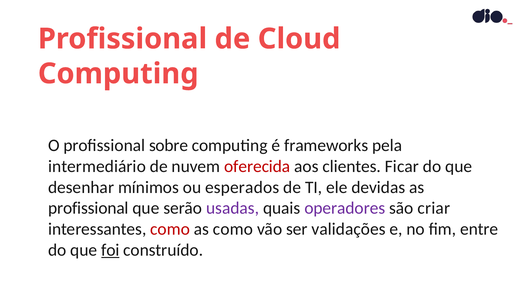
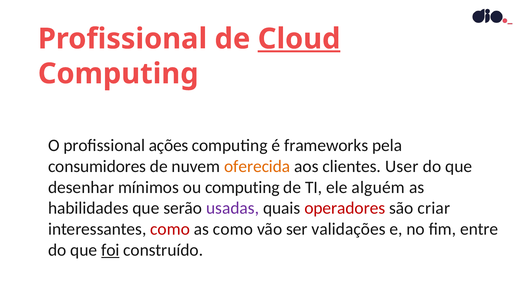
Cloud underline: none -> present (299, 39)
sobre: sobre -> ações (169, 146)
intermediário: intermediário -> consumidores (97, 166)
oferecida colour: red -> orange (257, 166)
Ficar: Ficar -> User (402, 166)
ou esperados: esperados -> computing (242, 187)
devidas: devidas -> alguém (378, 187)
profissional: profissional -> habilidades (88, 208)
operadores colour: purple -> red (345, 208)
